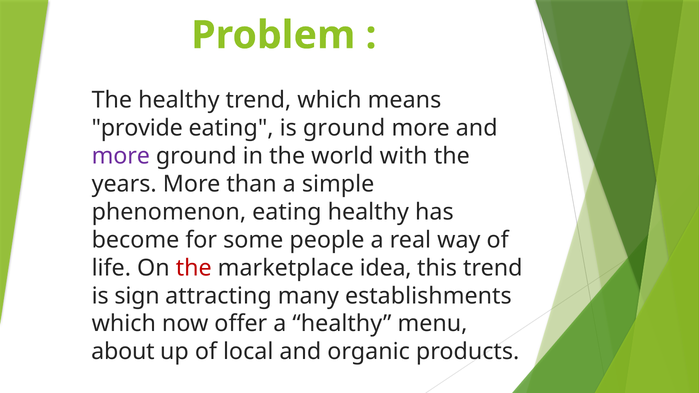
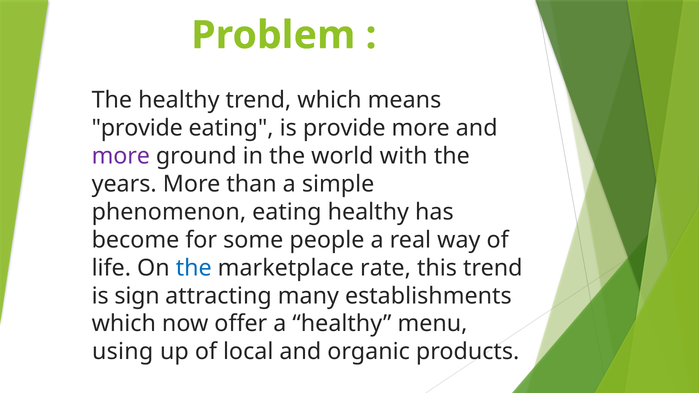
is ground: ground -> provide (344, 128)
the colour: red -> blue (194, 268)
idea: idea -> rate (385, 268)
about: about -> using (123, 352)
